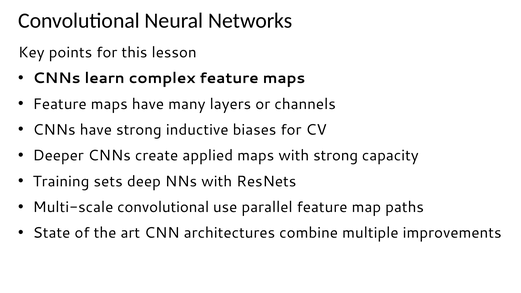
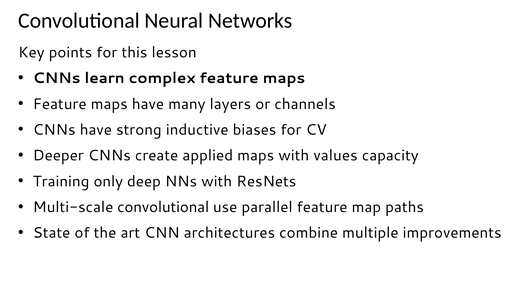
with strong: strong -> values (336, 156)
sets: sets -> only (108, 181)
